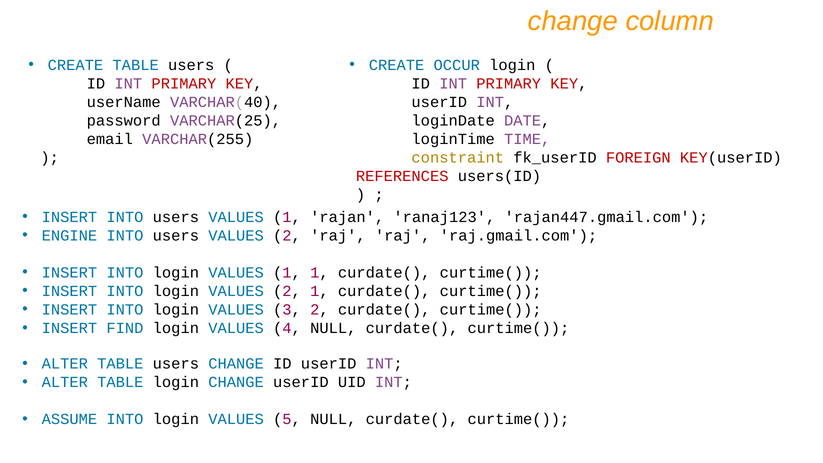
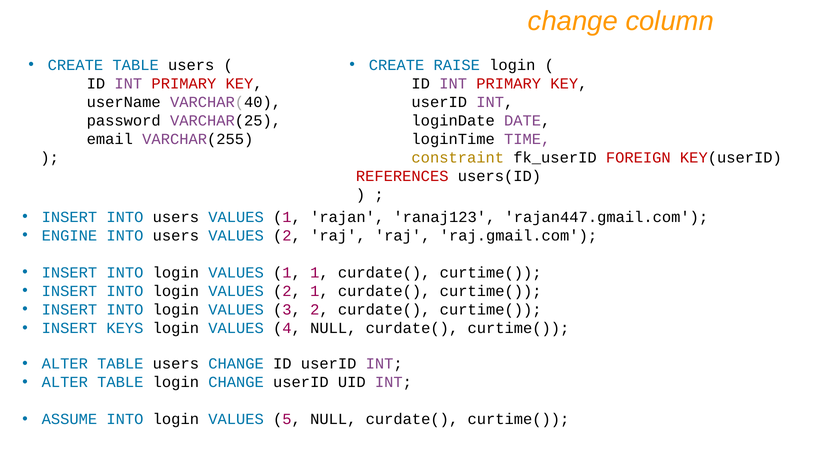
OCCUR: OCCUR -> RAISE (457, 65)
FIND: FIND -> KEYS (125, 328)
